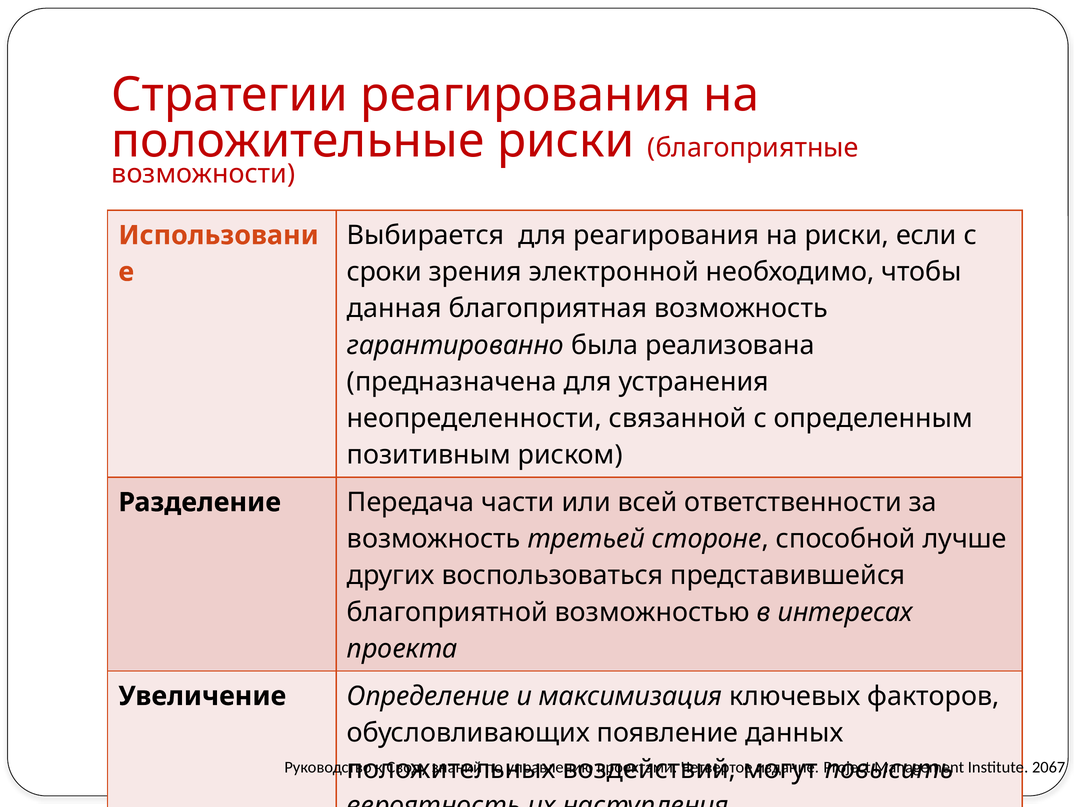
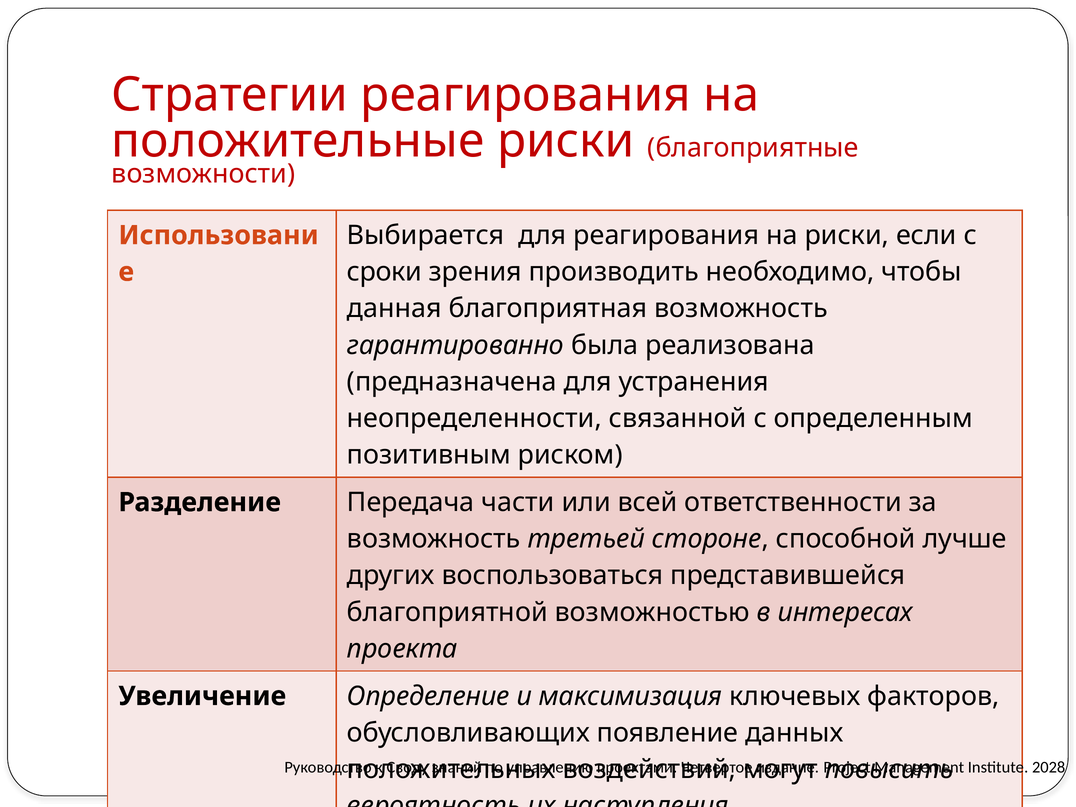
электронной: электронной -> производить (614, 272)
2067: 2067 -> 2028 (1049, 767)
